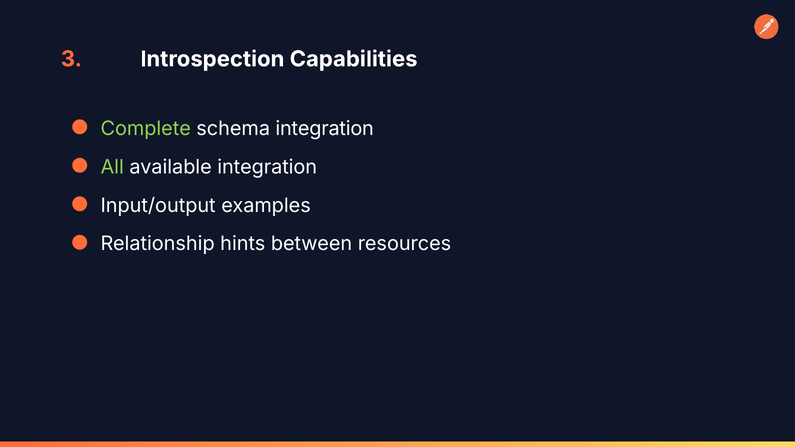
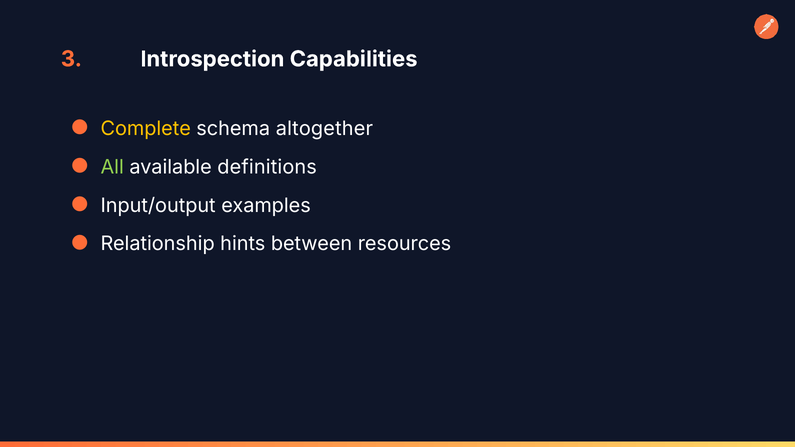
Complete colour: light green -> yellow (146, 129)
schema integration: integration -> altogether (324, 129)
available integration: integration -> definitions (267, 167)
